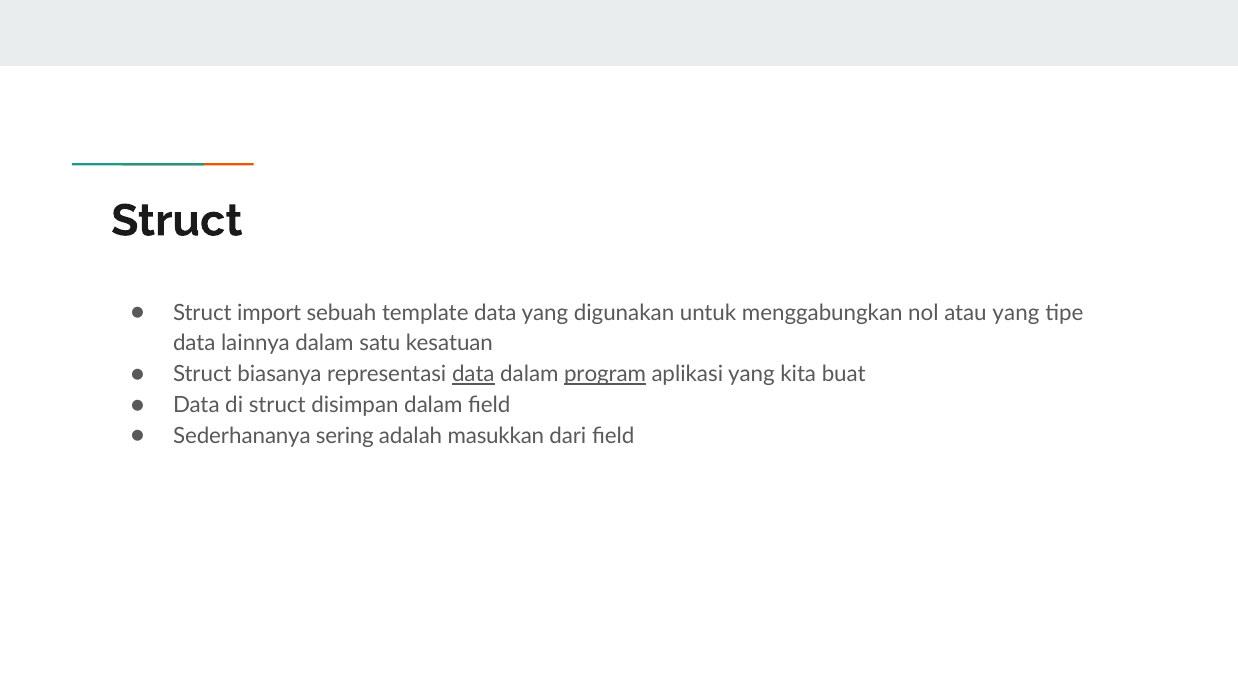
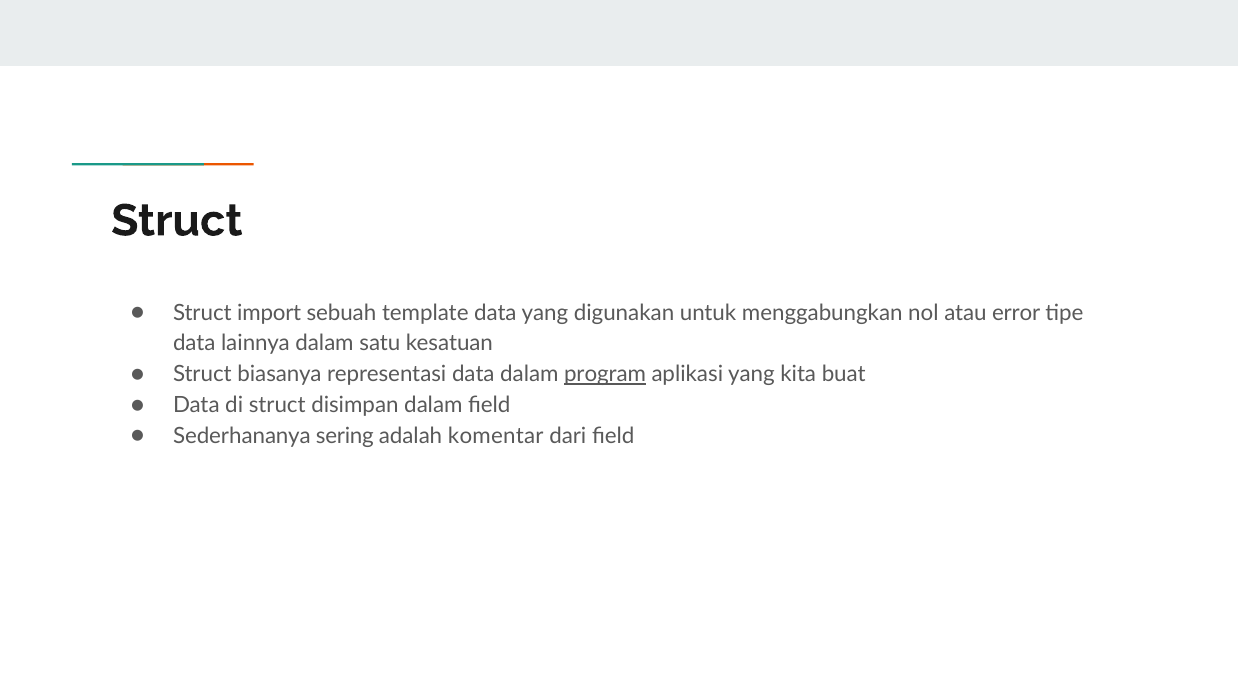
atau yang: yang -> error (1016, 313)
data underline: present -> none (473, 375)
masukkan: masukkan -> komentar (496, 436)
